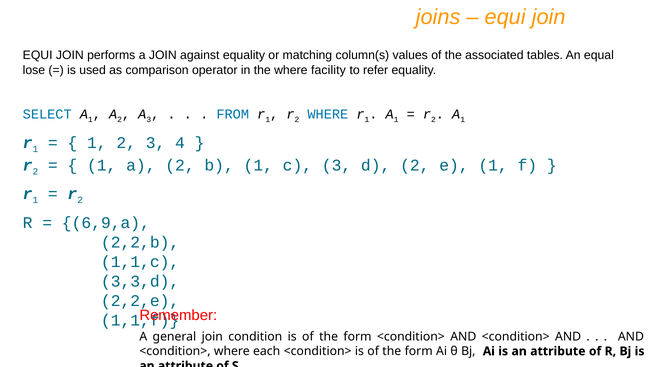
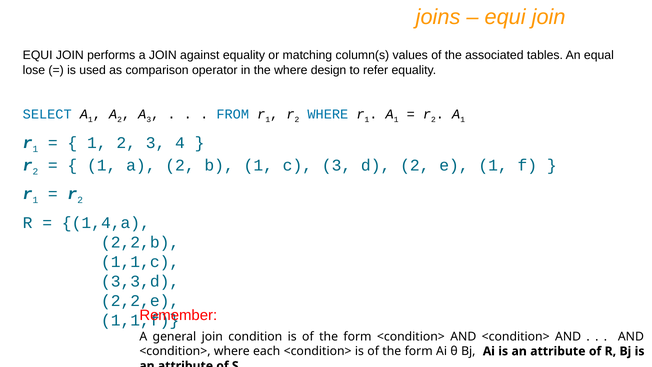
facility: facility -> design (329, 70)
6,9,a: 6,9,a -> 1,4,a (106, 223)
